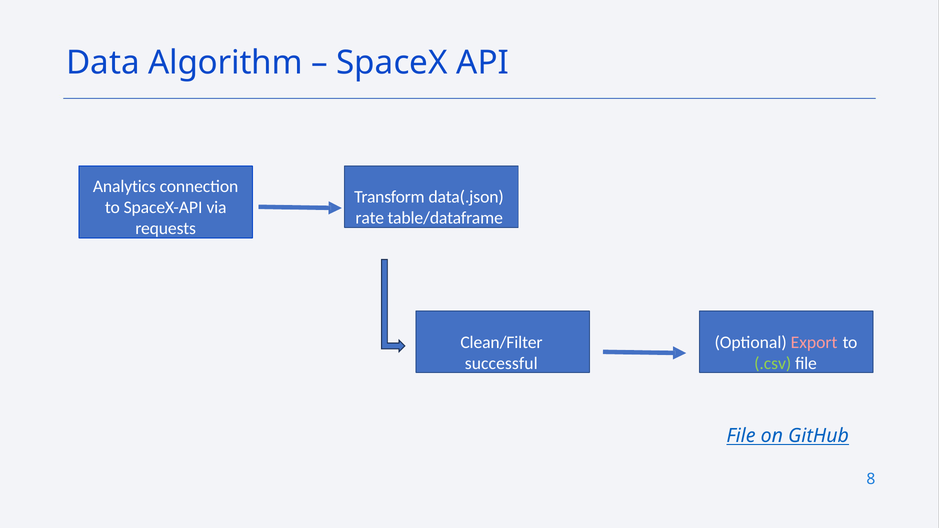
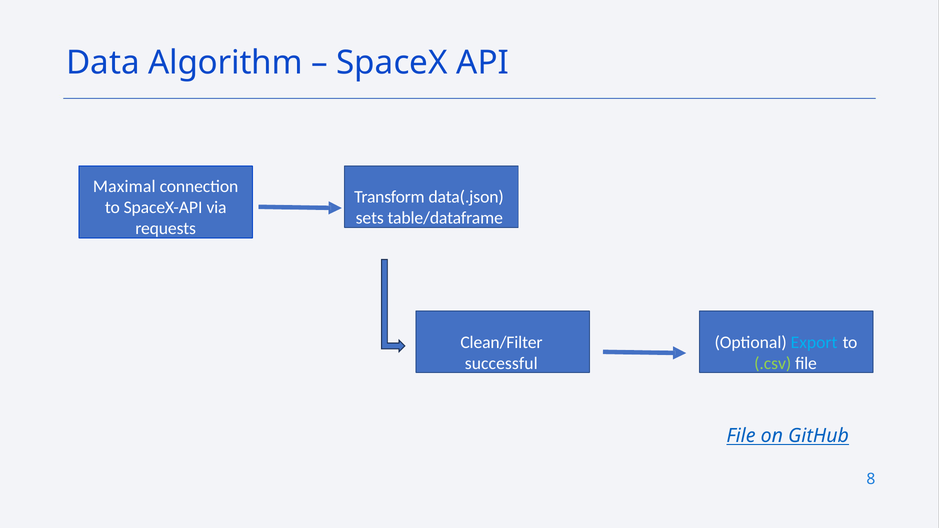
Analytics: Analytics -> Maximal (124, 186)
rate: rate -> sets (370, 218)
Export colour: pink -> light blue (814, 342)
